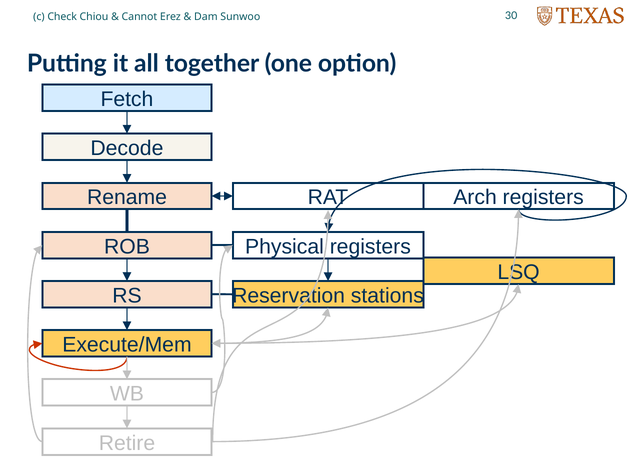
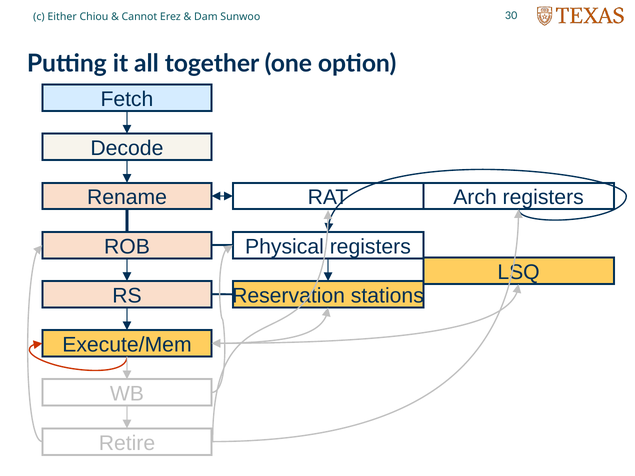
Check: Check -> Either (62, 17)
